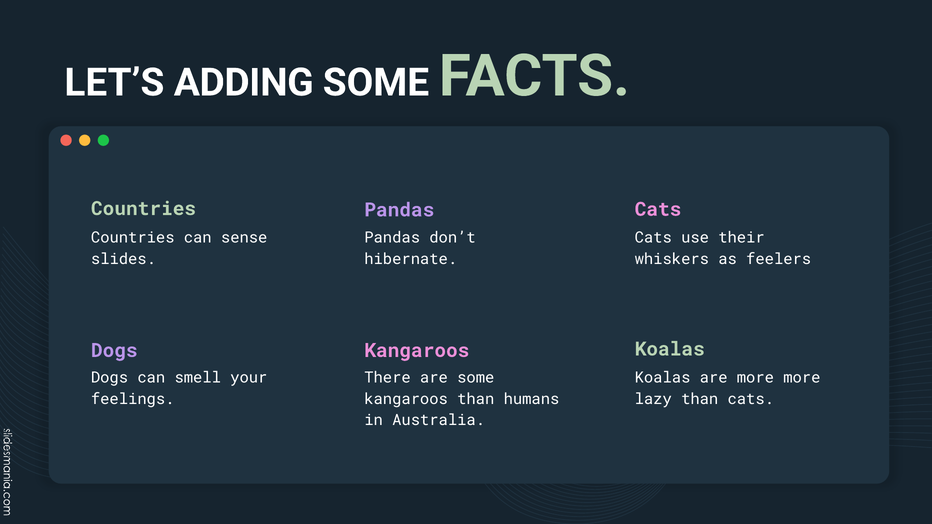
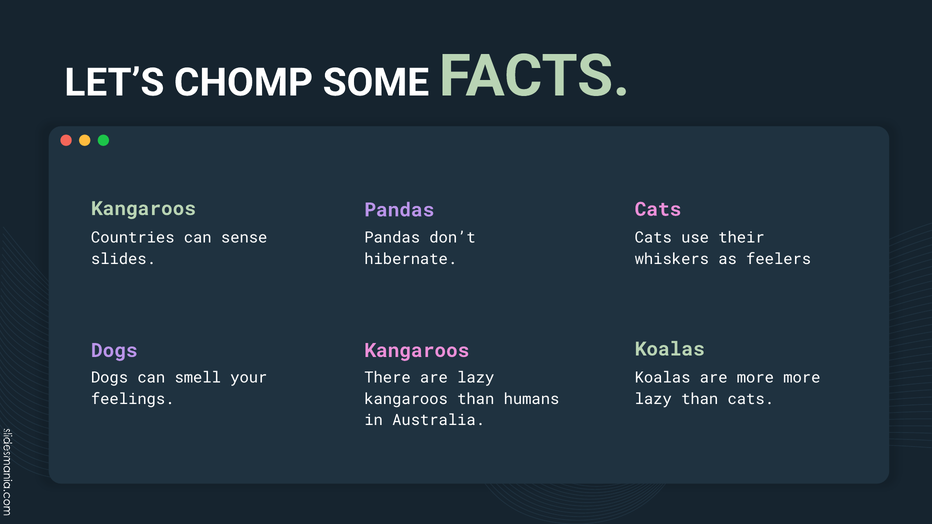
ADDING: ADDING -> CHOMP (244, 83)
Countries: Countries -> Kangaroos (143, 209)
are some: some -> lazy (476, 378)
